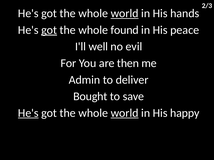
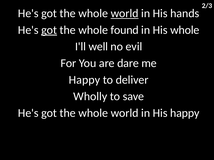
His peace: peace -> whole (185, 30)
then: then -> dare (128, 63)
Admin: Admin -> Happy (84, 80)
Bought: Bought -> Wholly (90, 97)
He's underline: present -> none (28, 113)
world underline: present -> none (125, 113)
